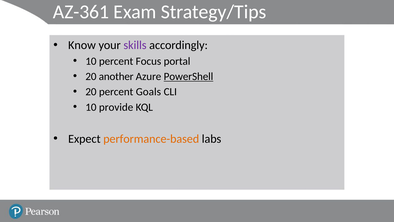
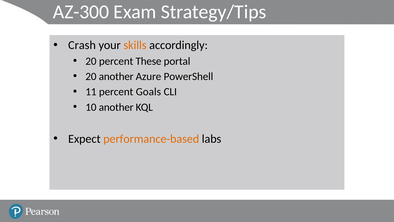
AZ-361: AZ-361 -> AZ-300 (81, 12)
Know: Know -> Crash (82, 45)
skills colour: purple -> orange (135, 45)
10: 10 -> 20 (91, 61)
Focus: Focus -> These (149, 61)
PowerShell underline: present -> none (188, 76)
20: 20 -> 11 (91, 92)
10 provide: provide -> another (116, 107)
